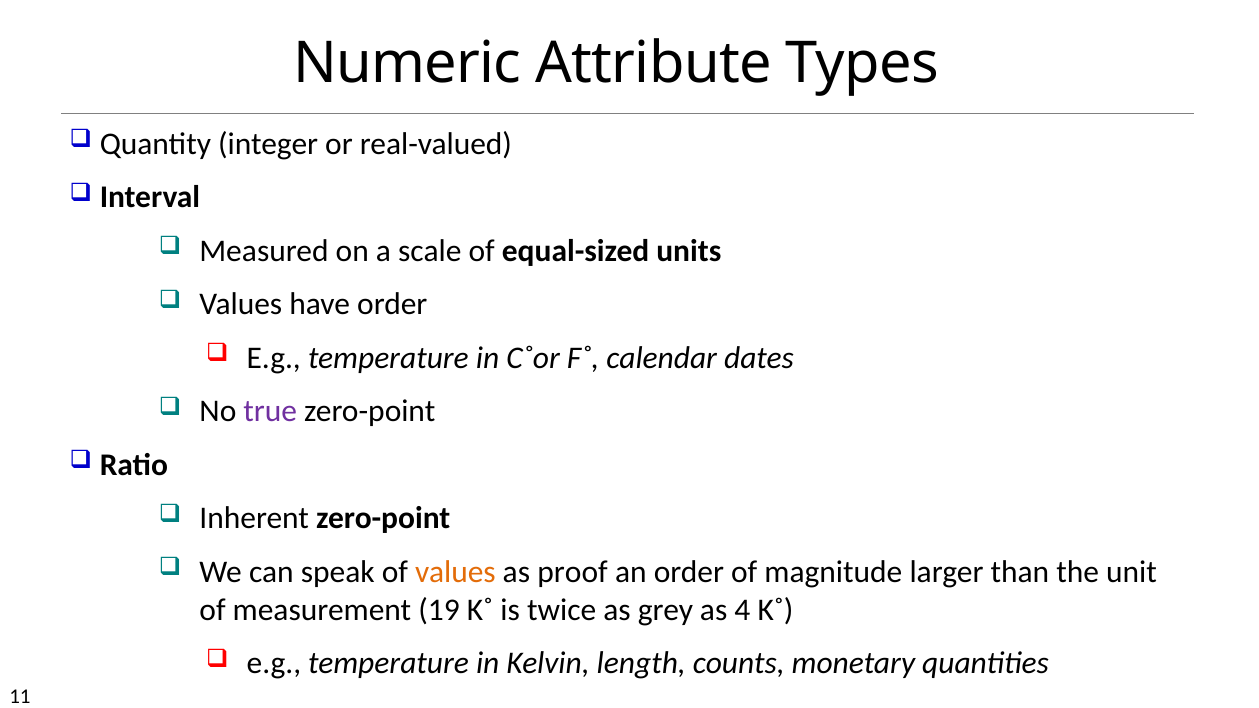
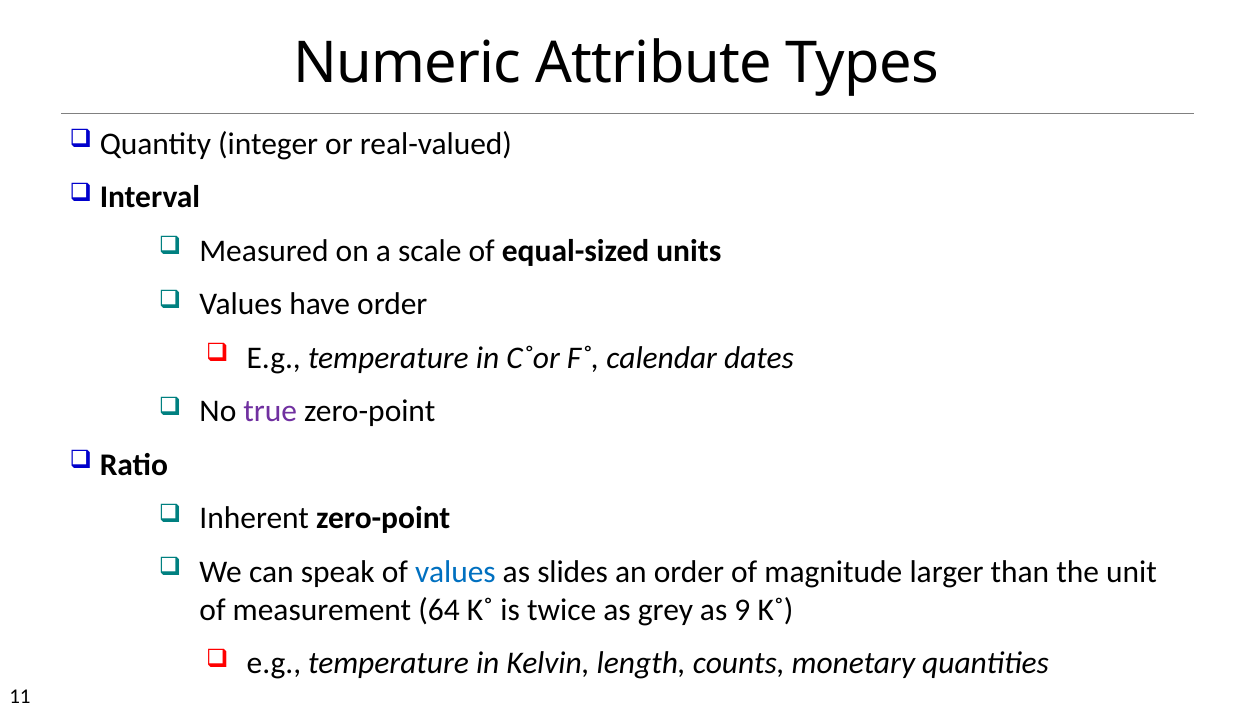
values colour: orange -> blue (455, 572)
proof: proof -> slides (573, 572)
19: 19 -> 64 (439, 610)
4: 4 -> 9 (742, 610)
